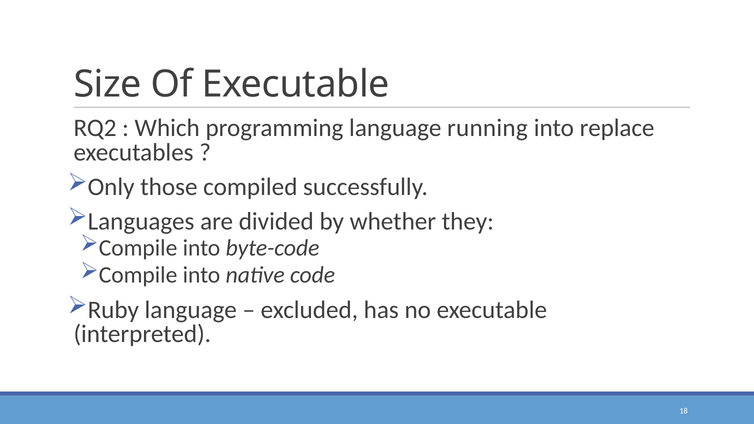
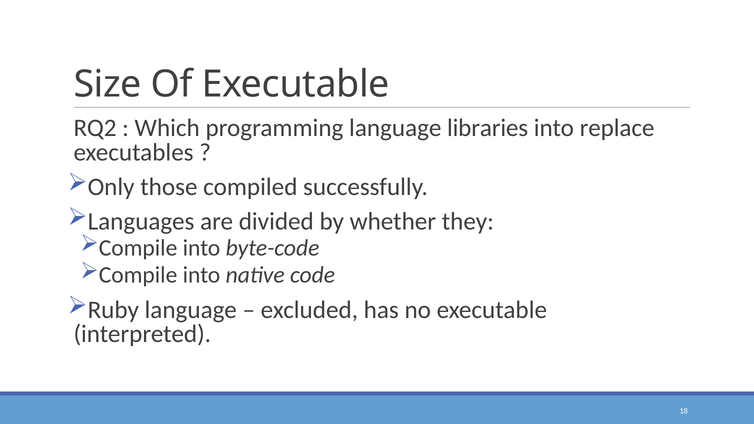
running: running -> libraries (488, 128)
